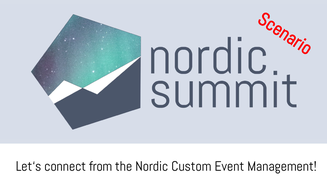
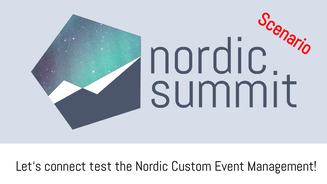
from: from -> test (101, 166)
